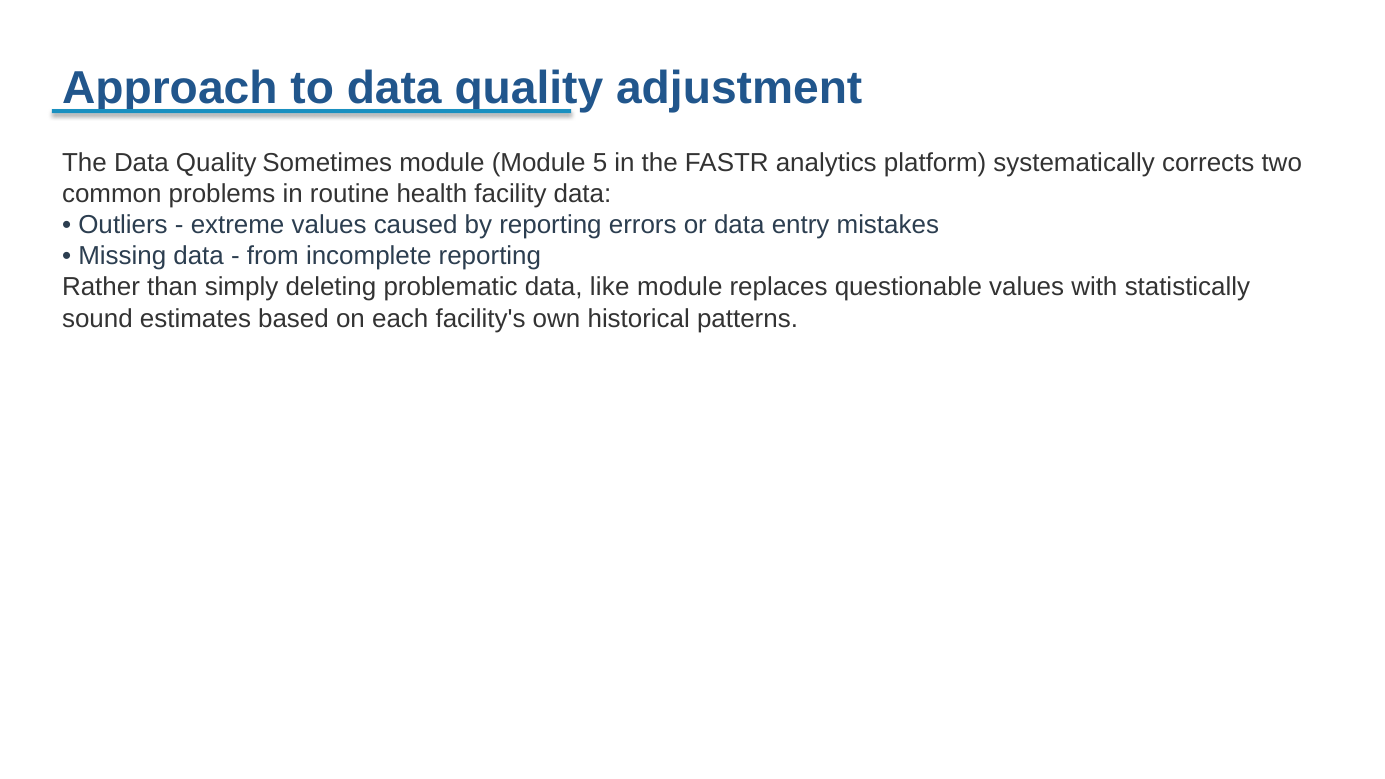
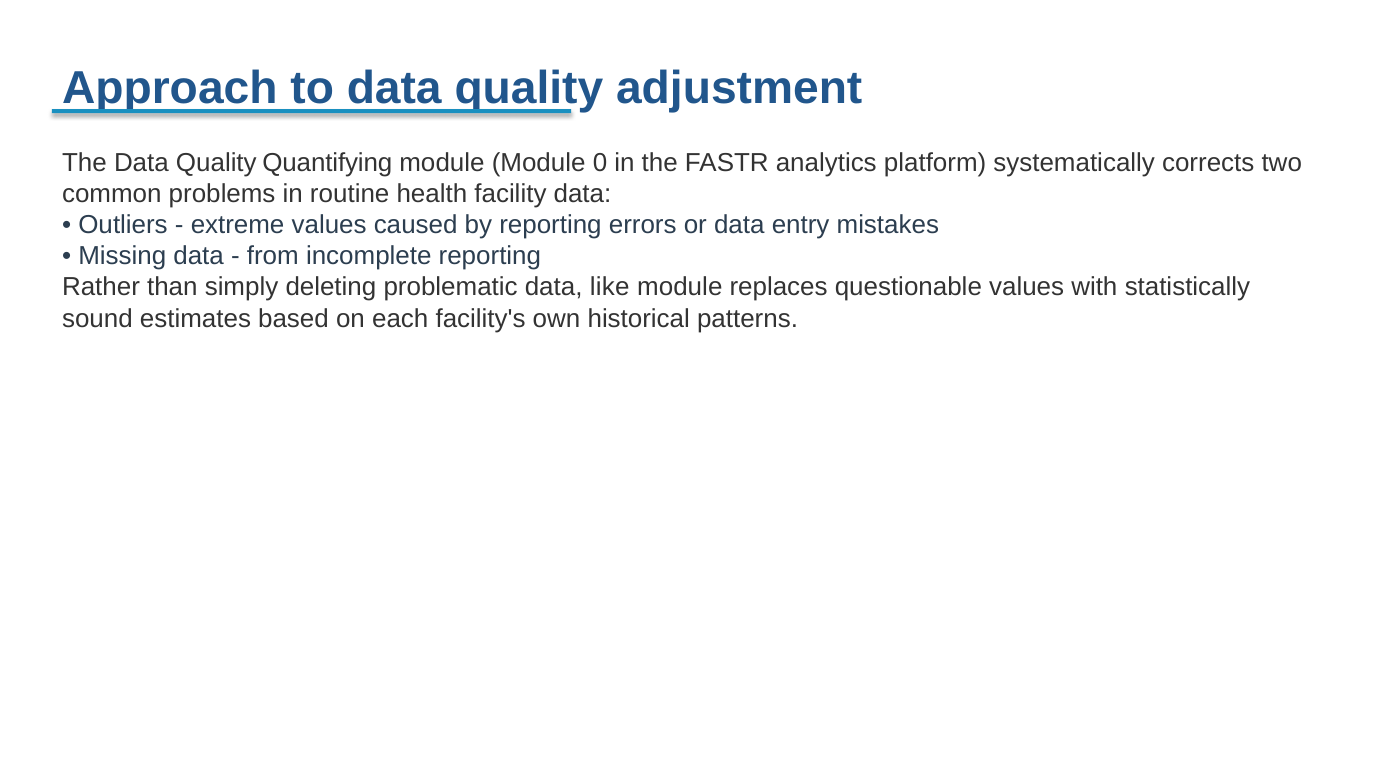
Sometimes: Sometimes -> Quantifying (327, 163)
5: 5 -> 0 (600, 163)
